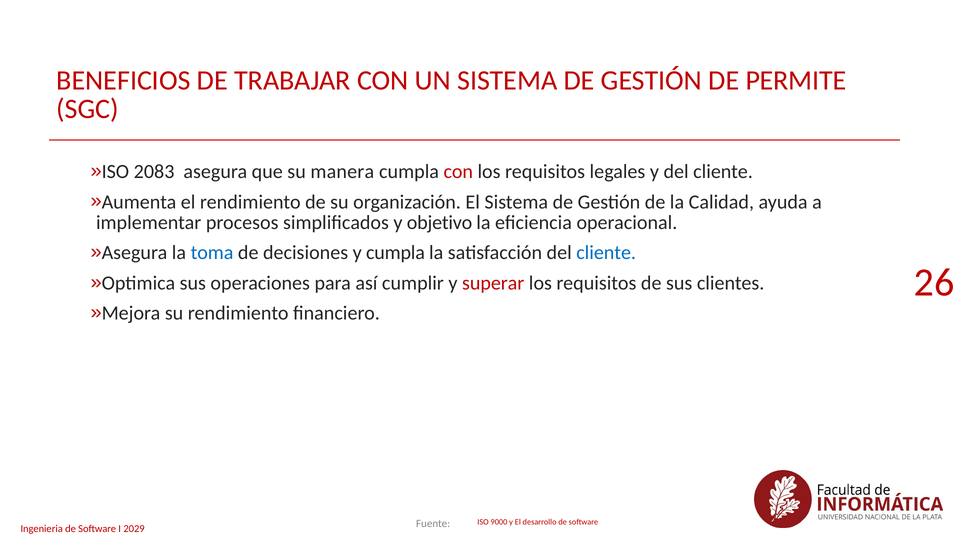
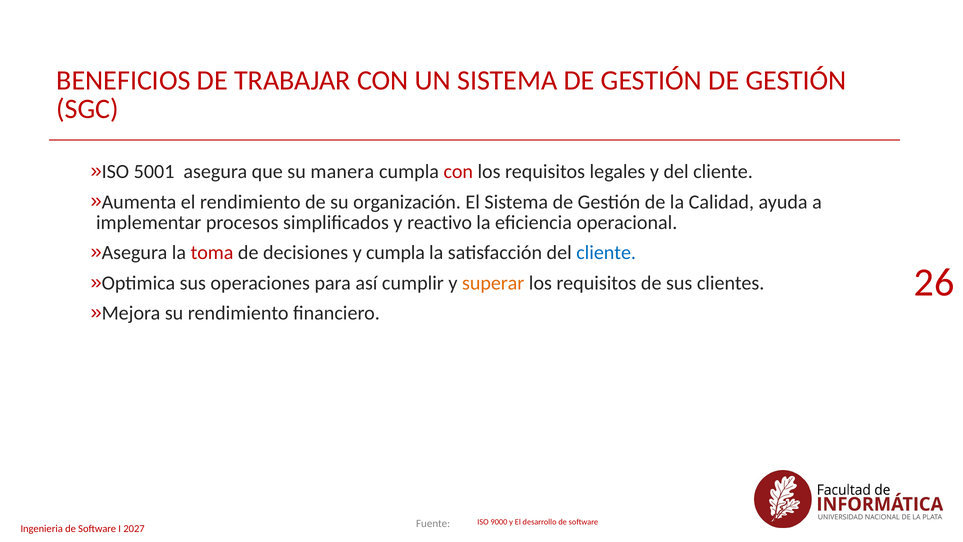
GESTIÓN DE PERMITE: PERMITE -> GESTIÓN (796, 80)
2083: 2083 -> 5001 (154, 172)
objetivo: objetivo -> reactivo (440, 222)
toma colour: blue -> red (212, 253)
superar colour: red -> orange (493, 283)
2029: 2029 -> 2027 (134, 528)
